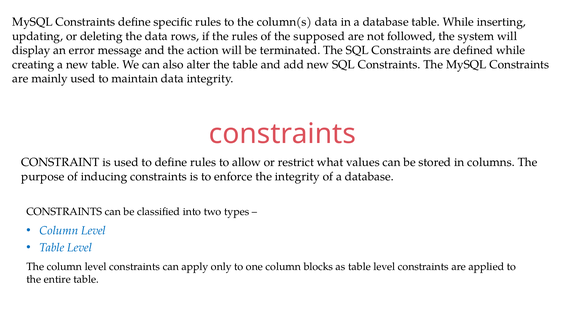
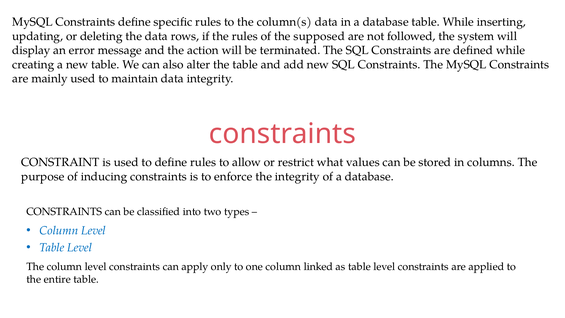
blocks: blocks -> linked (318, 267)
